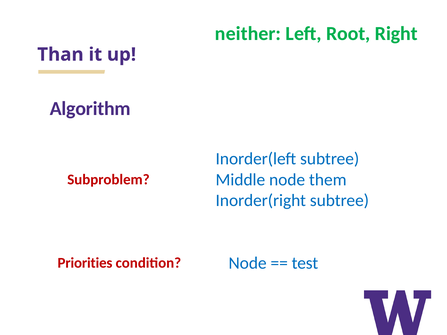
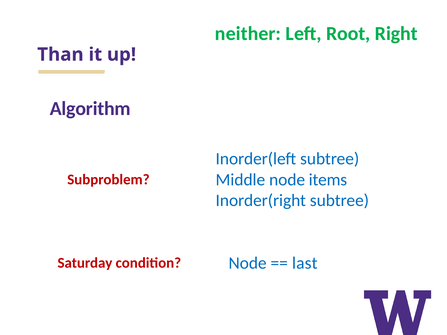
them: them -> items (328, 180)
test: test -> last (305, 263)
Priorities: Priorities -> Saturday (85, 263)
